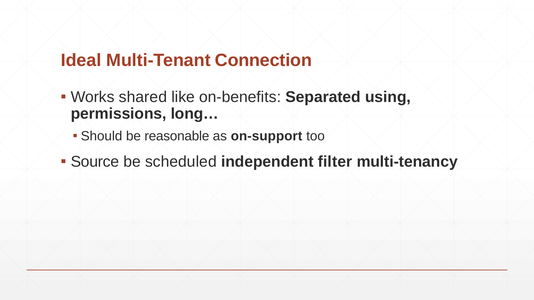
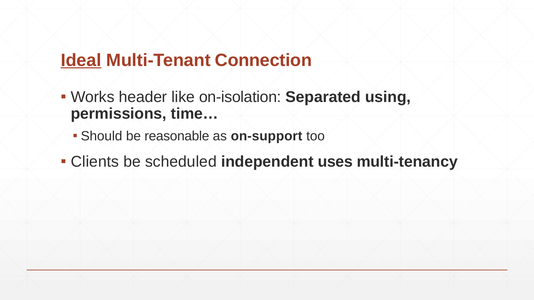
Ideal underline: none -> present (81, 60)
shared: shared -> header (143, 97)
on-benefits: on-benefits -> on-isolation (240, 97)
long…: long… -> time… (195, 114)
Source: Source -> Clients (95, 162)
filter: filter -> uses (335, 162)
